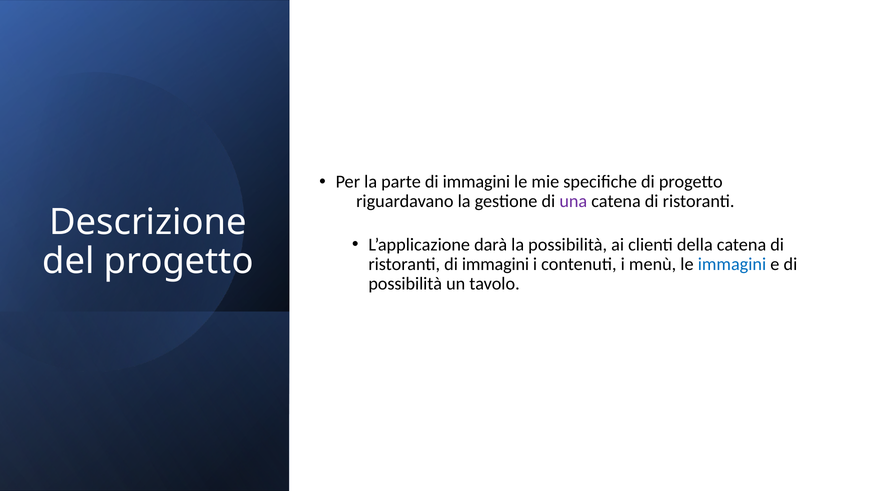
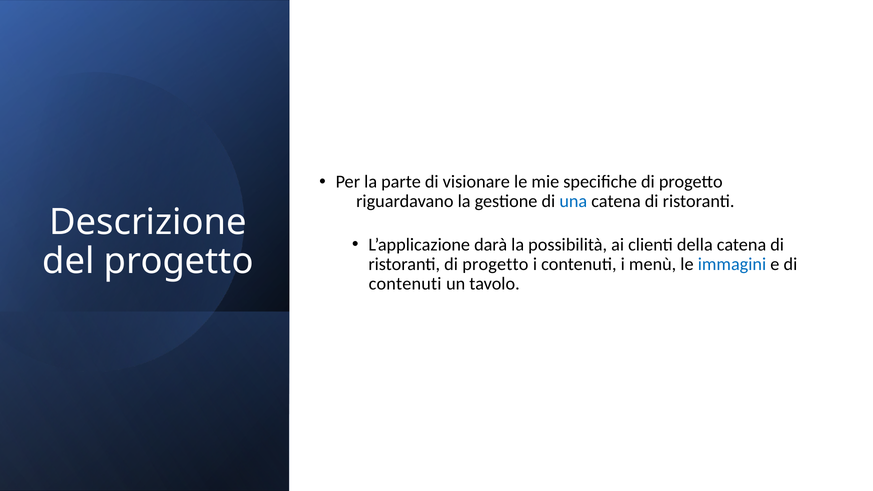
parte di immagini: immagini -> visionare (476, 182)
una colour: purple -> blue (573, 202)
ristoranti di immagini: immagini -> progetto (495, 264)
possibilità: possibilità -> contenuti (405, 284)
